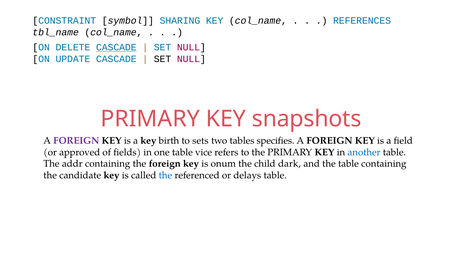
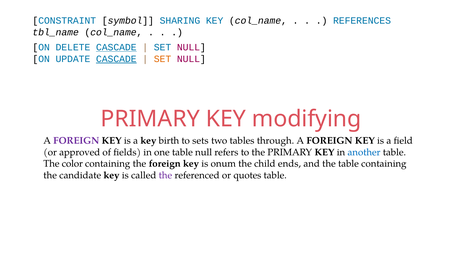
CASCADE underline: none -> present (116, 59)
SET colour: black -> orange (163, 59)
snapshots: snapshots -> modifying (307, 119)
specifies: specifies -> through (275, 141)
table vice: vice -> null (204, 152)
addr: addr -> color (72, 164)
dark: dark -> ends (289, 164)
the colour: blue -> purple (165, 175)
delays: delays -> quotes (247, 175)
